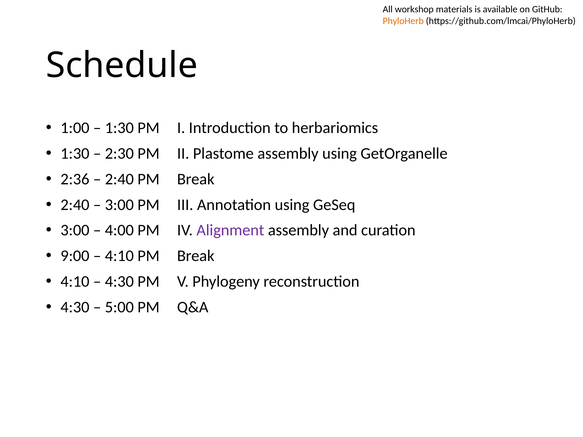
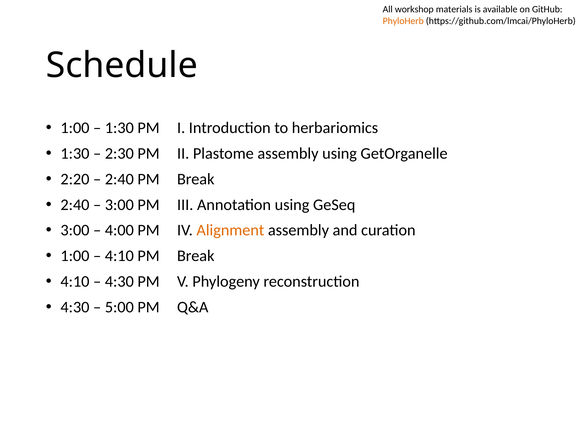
2:36: 2:36 -> 2:20 (75, 179)
Alignment colour: purple -> orange (230, 230)
9:00: 9:00 -> 1:00 (75, 256)
